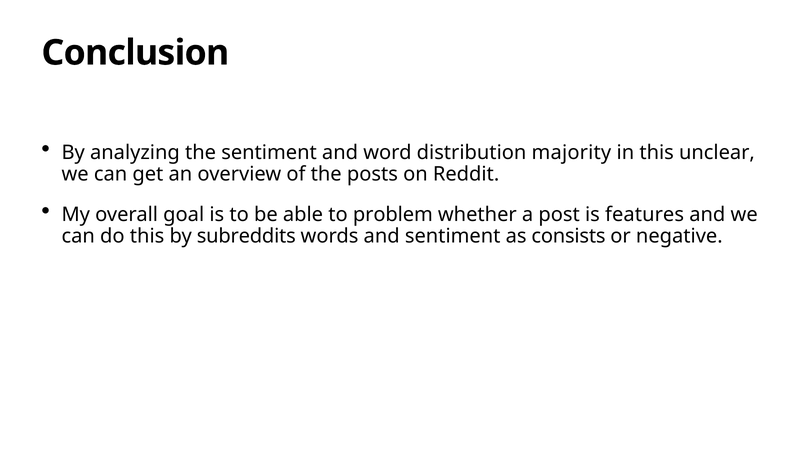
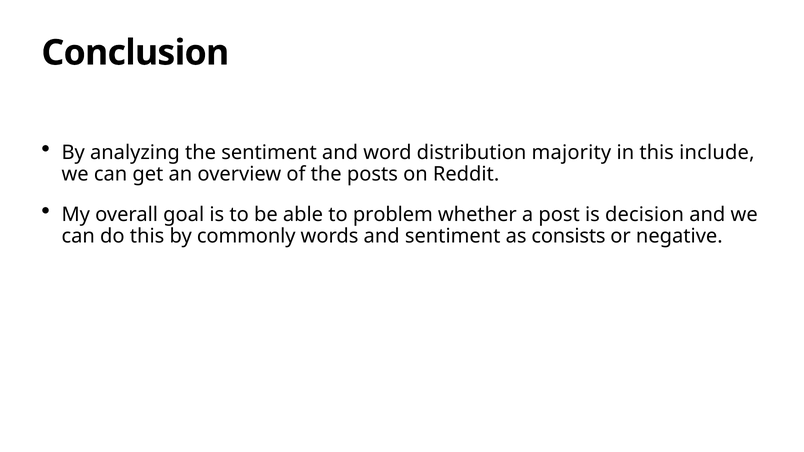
unclear: unclear -> include (717, 152)
features: features -> decision (645, 215)
subreddits: subreddits -> commonly (246, 236)
